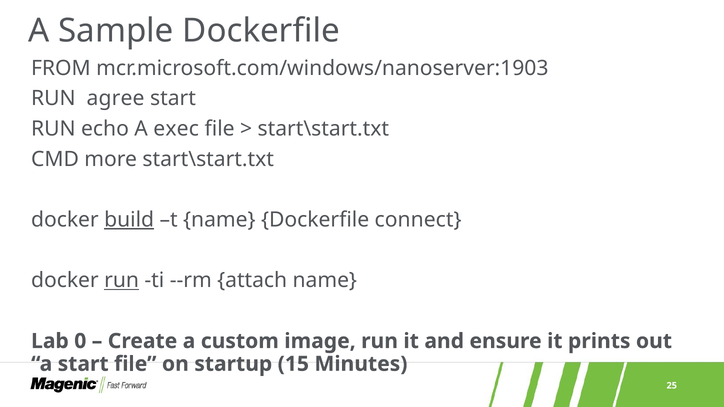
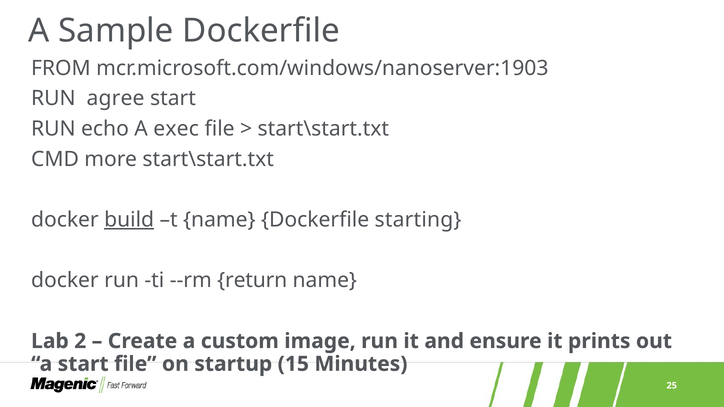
connect: connect -> starting (418, 220)
run underline: present -> none (122, 281)
attach: attach -> return (252, 281)
0: 0 -> 2 (80, 341)
